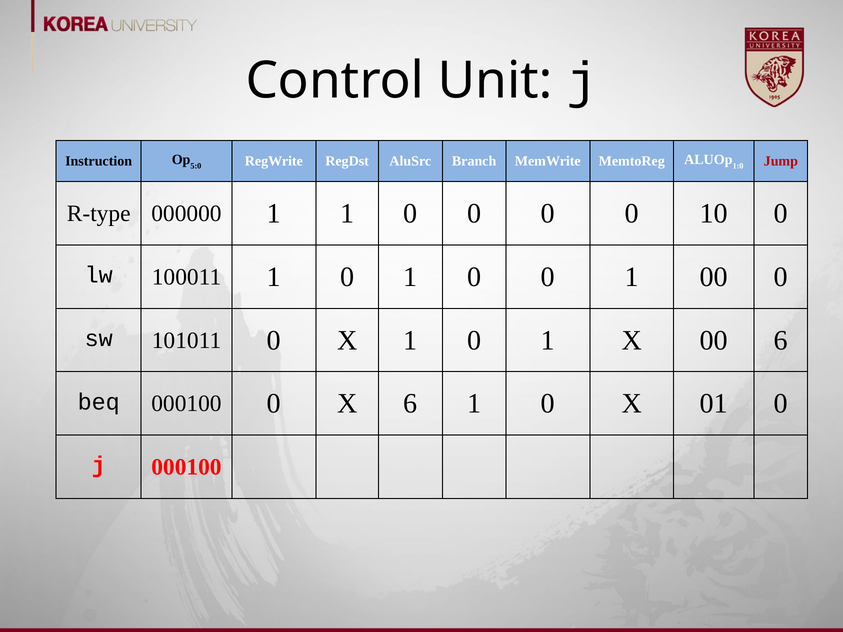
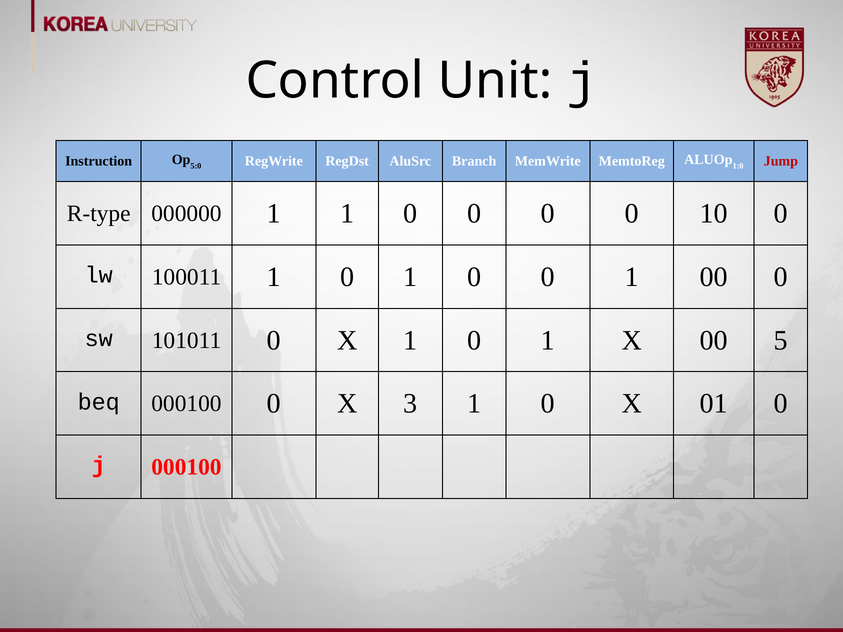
00 6: 6 -> 5 (781, 340)
X 6: 6 -> 3 (410, 404)
